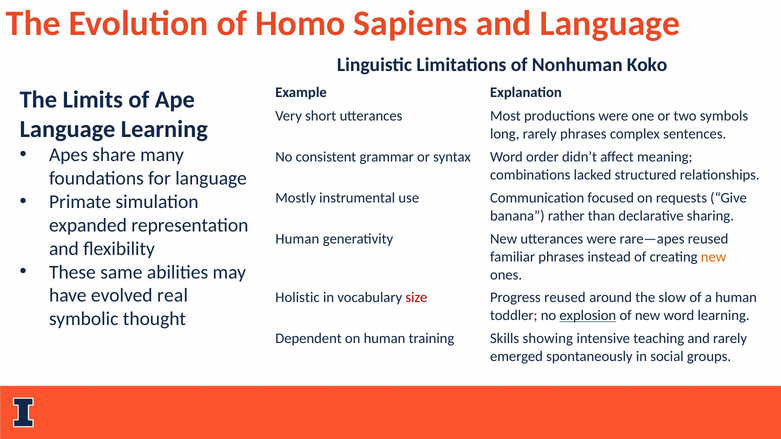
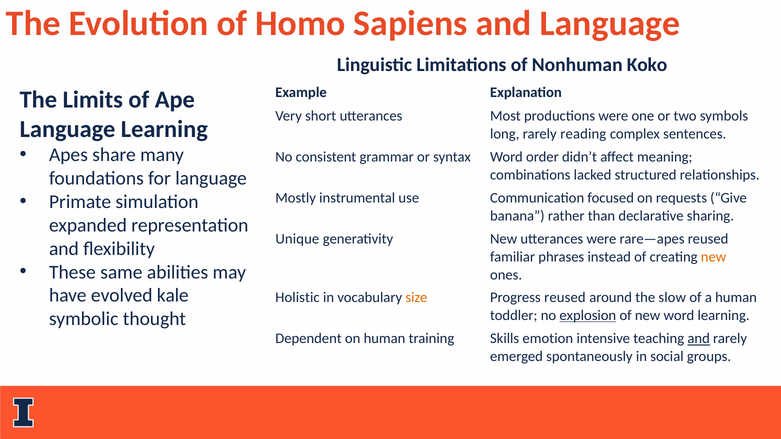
rarely phrases: phrases -> reading (583, 134)
Human: Human -> Unique (297, 239)
real: real -> kale (173, 296)
size colour: red -> orange (416, 298)
showing: showing -> emotion (548, 339)
and underline: none -> present (699, 339)
